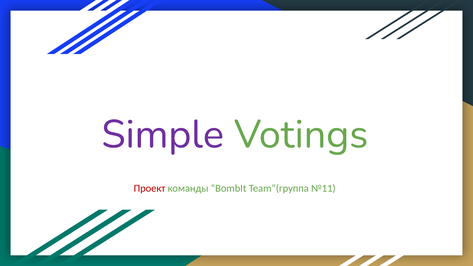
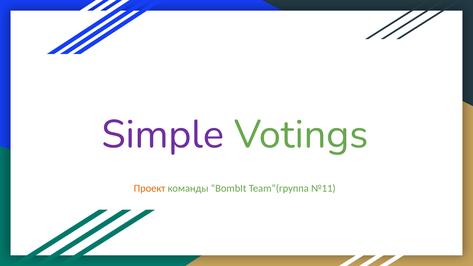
Проект colour: red -> orange (150, 188)
